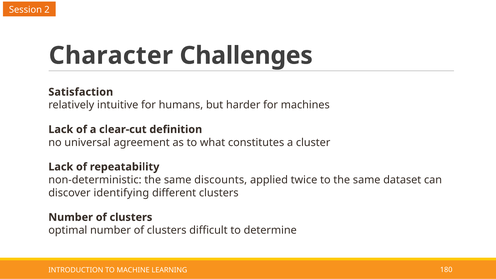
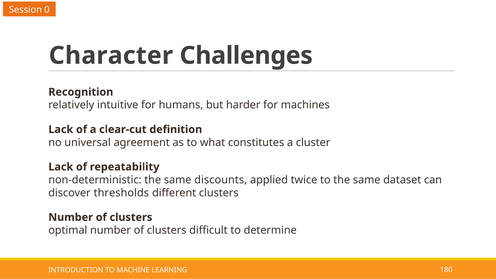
2: 2 -> 0 (47, 10)
Satisfaction: Satisfaction -> Recognition (81, 92)
identifying: identifying -> thresholds (121, 193)
